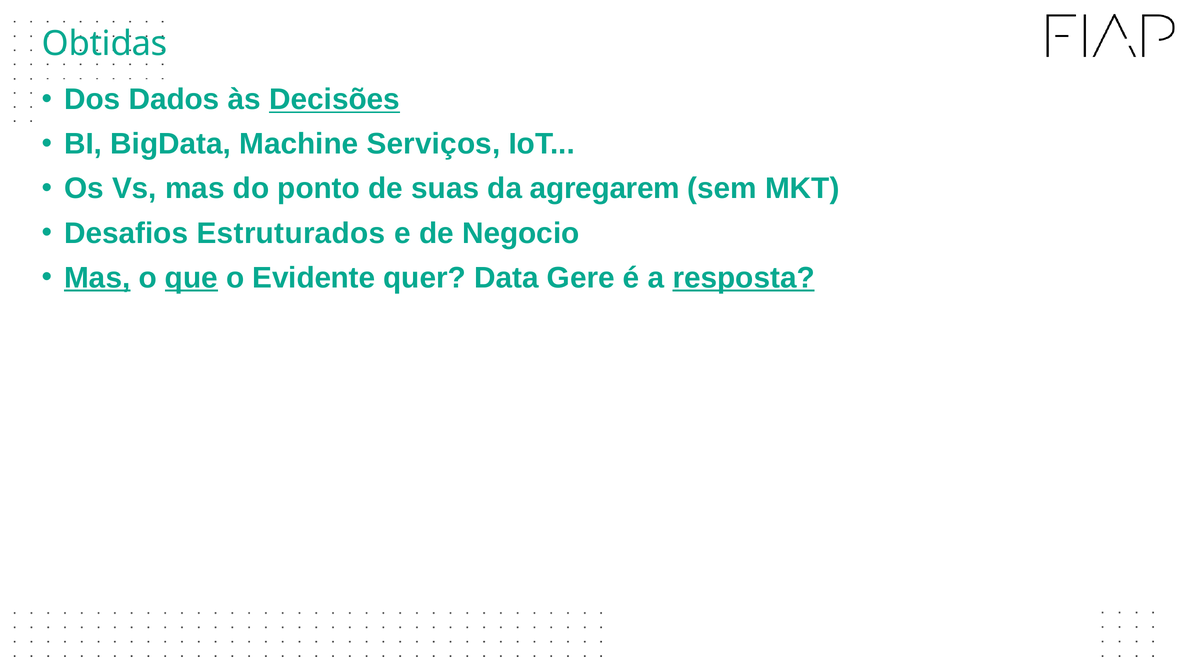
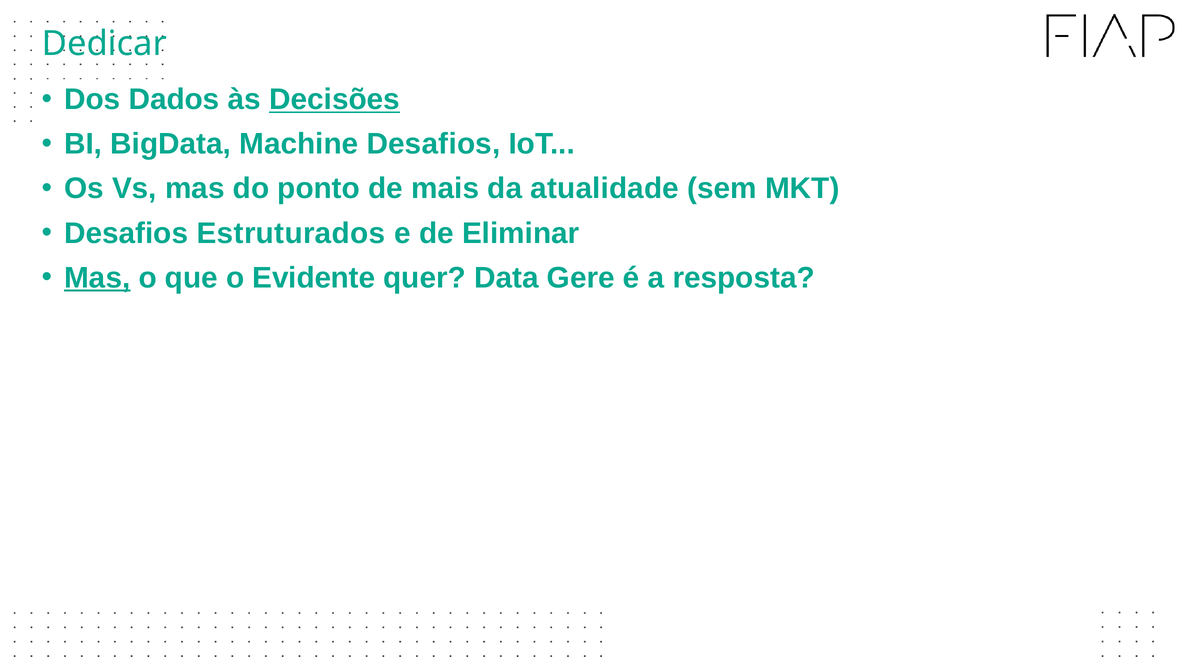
Obtidas: Obtidas -> Dedicar (104, 44)
Machine Serviços: Serviços -> Desafios (433, 144)
suas: suas -> mais (445, 189)
agregarem: agregarem -> atualidade (605, 189)
Negocio: Negocio -> Eliminar (521, 233)
que underline: present -> none (191, 278)
resposta underline: present -> none (744, 278)
